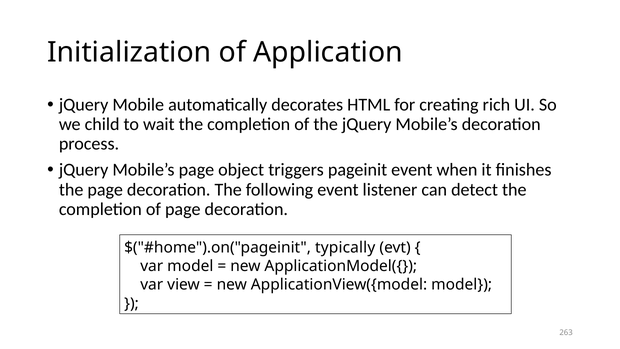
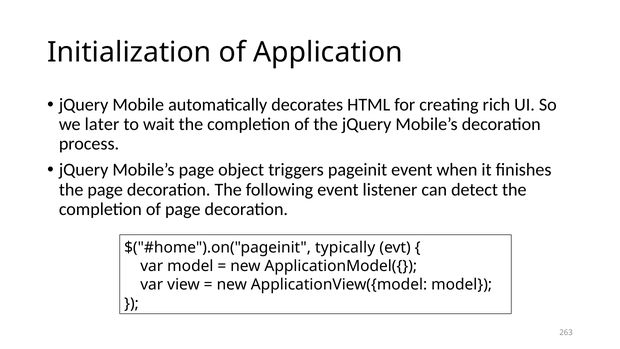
child: child -> later (102, 124)
